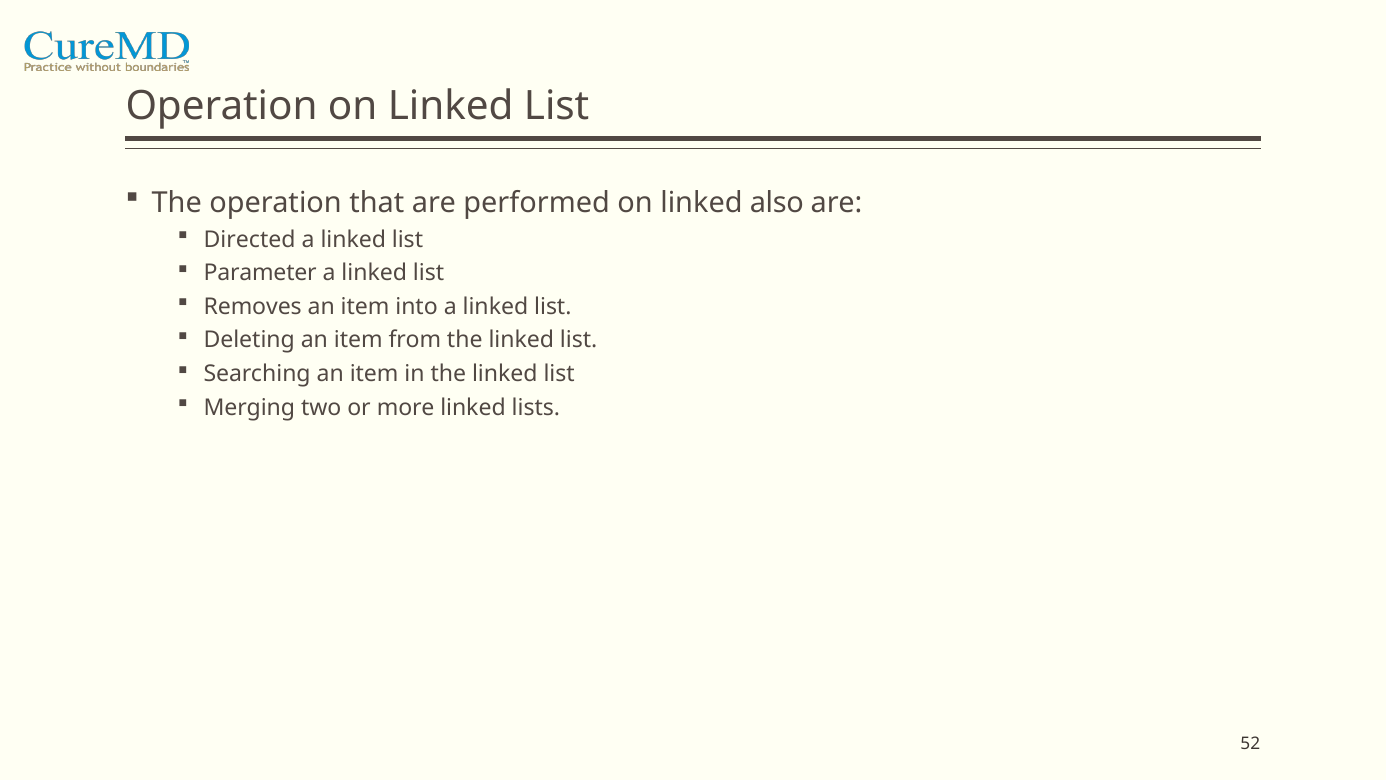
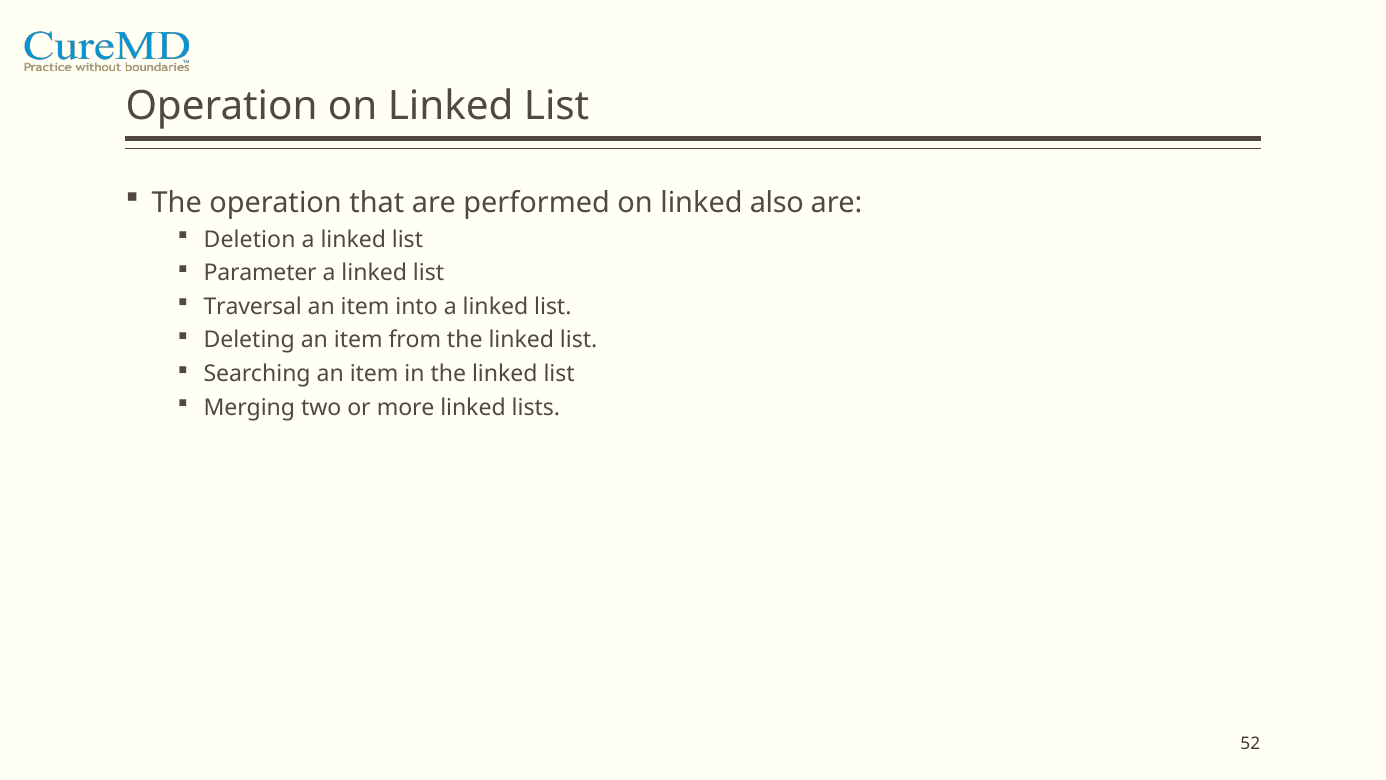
Directed: Directed -> Deletion (250, 239)
Removes: Removes -> Traversal (253, 306)
